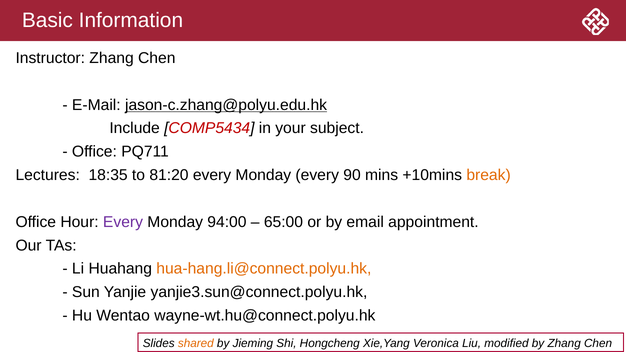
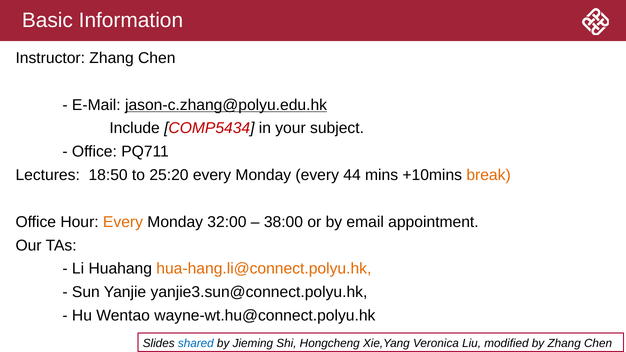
18:35: 18:35 -> 18:50 (108, 175)
81:20: 81:20 -> 25:20 (169, 175)
90: 90 -> 44 (352, 175)
Every colour: purple -> orange (123, 222)
94:00: 94:00 -> 32:00 (227, 222)
65:00: 65:00 -> 38:00 (283, 222)
shared colour: orange -> blue (196, 343)
